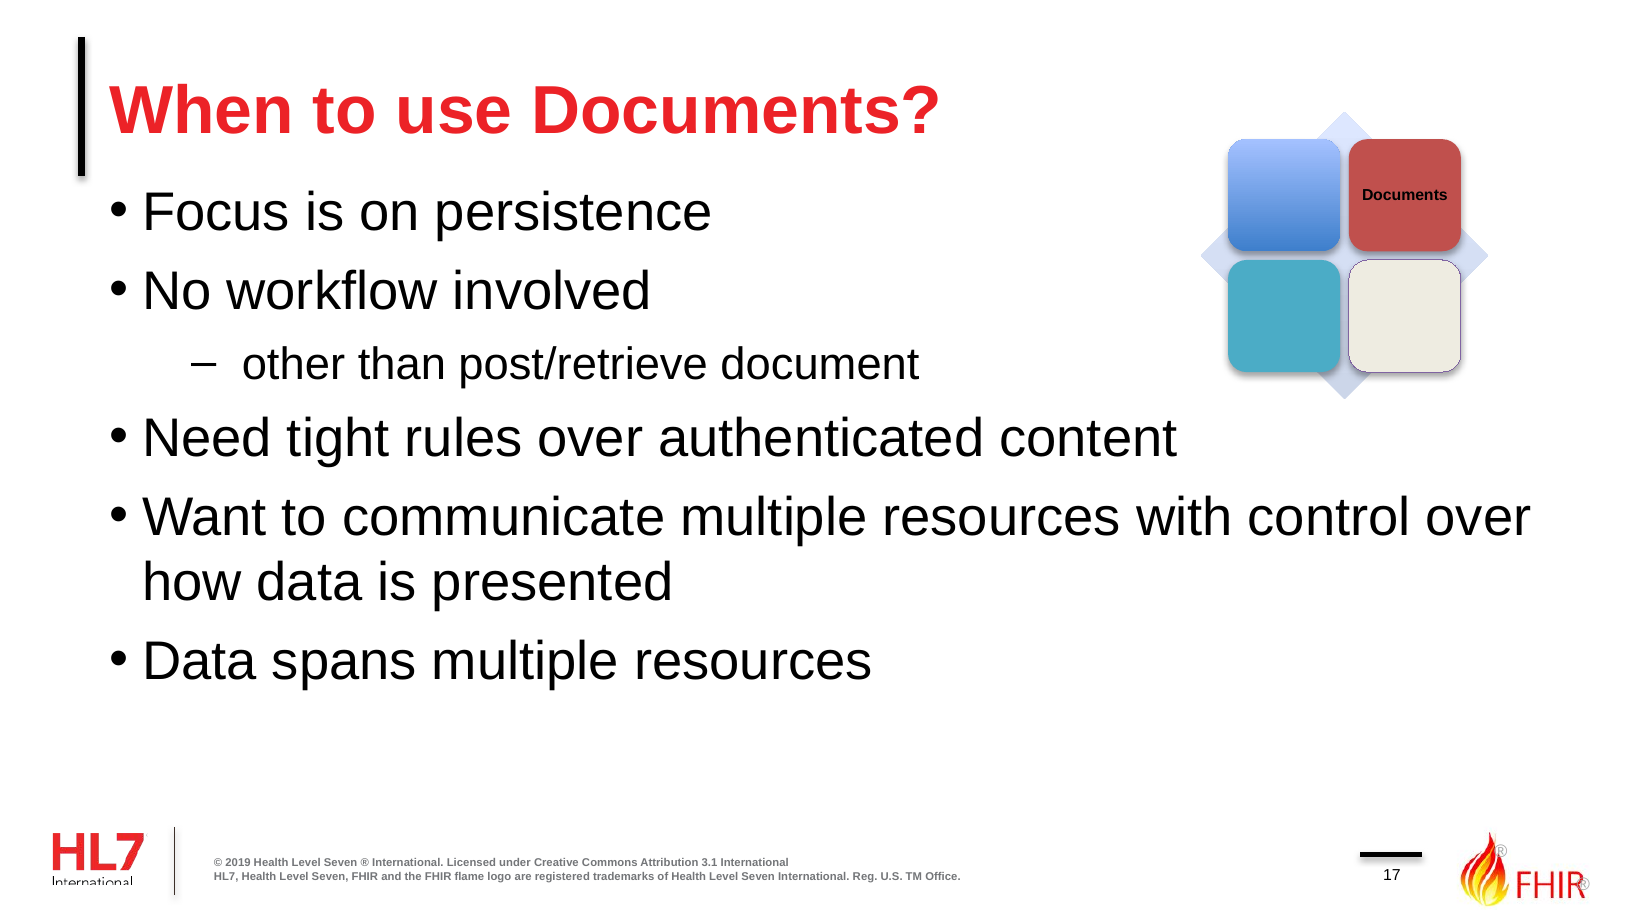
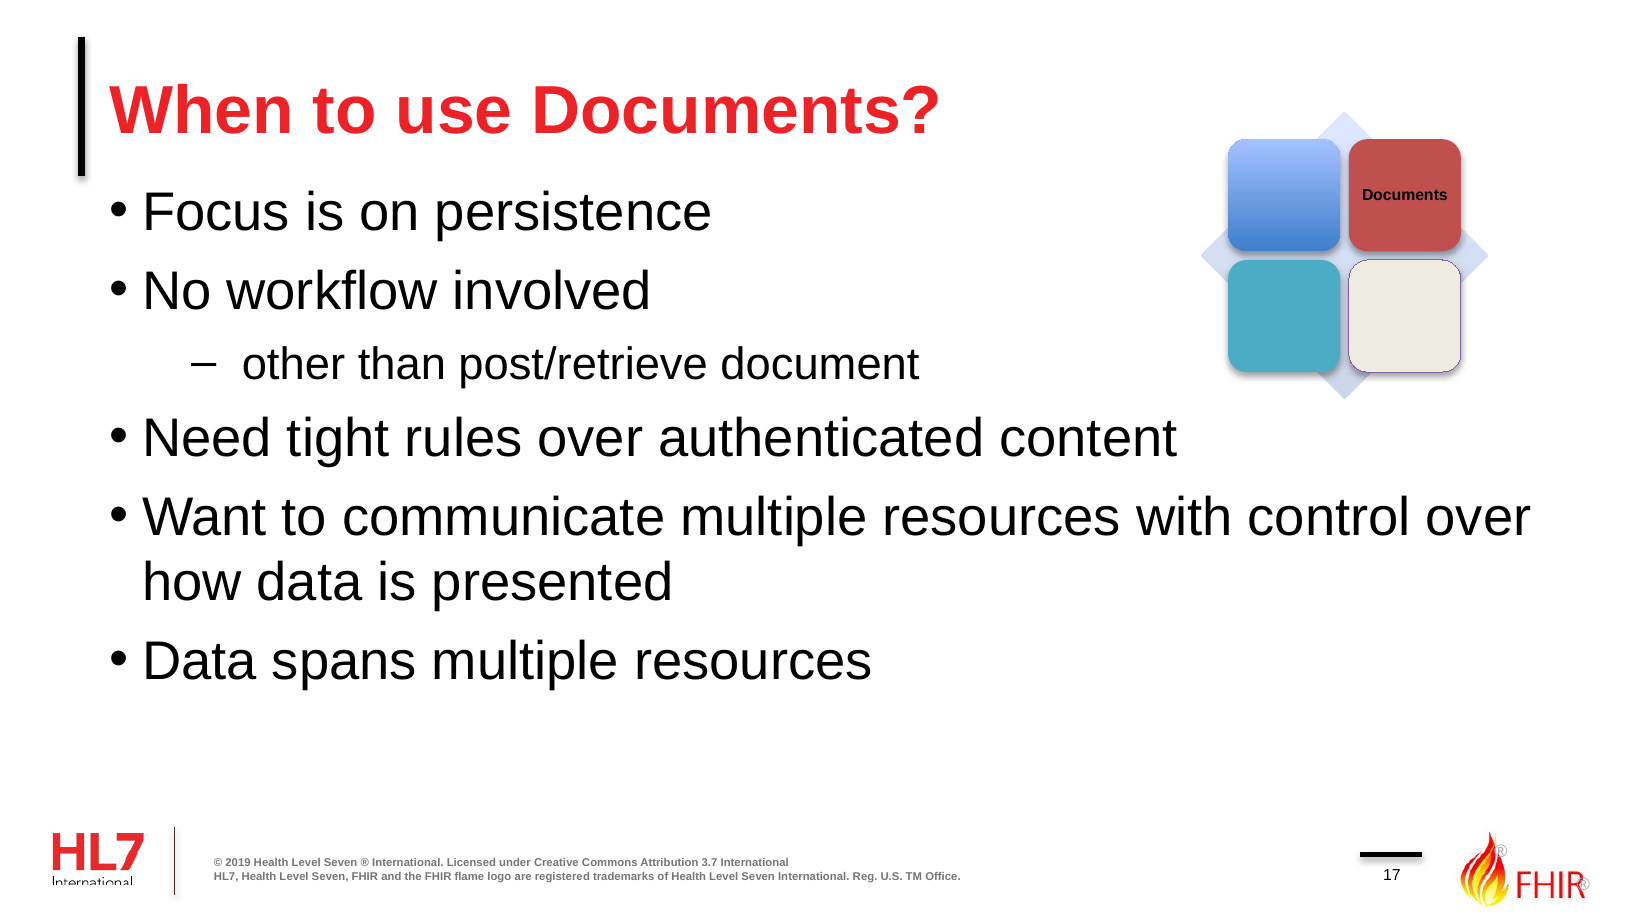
3.1: 3.1 -> 3.7 (709, 863)
